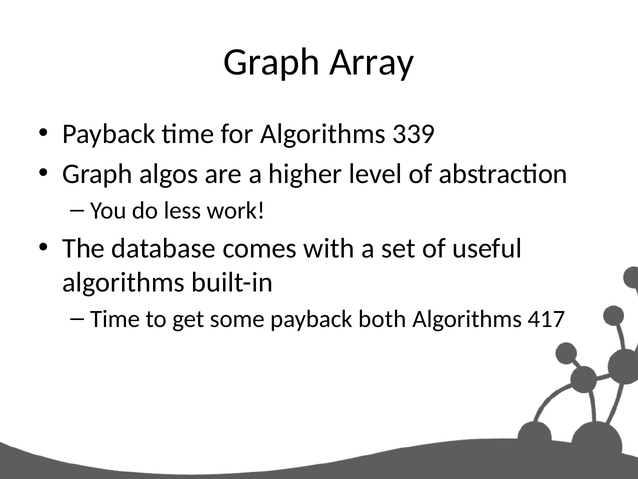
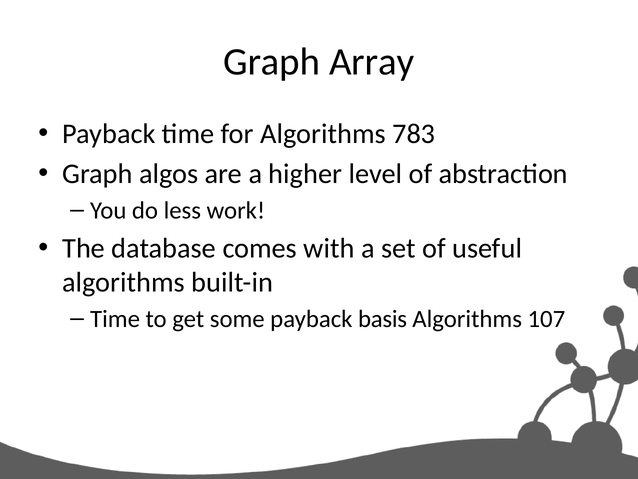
339: 339 -> 783 (414, 134)
both: both -> basis (383, 319)
417: 417 -> 107 (546, 319)
